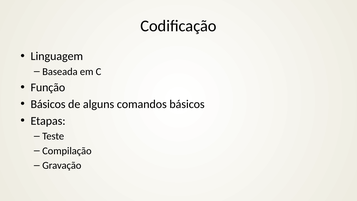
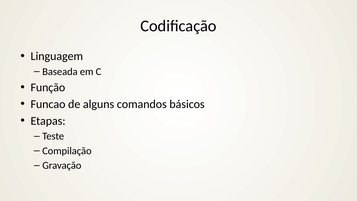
Básicos: Básicos -> Funcao (48, 104)
